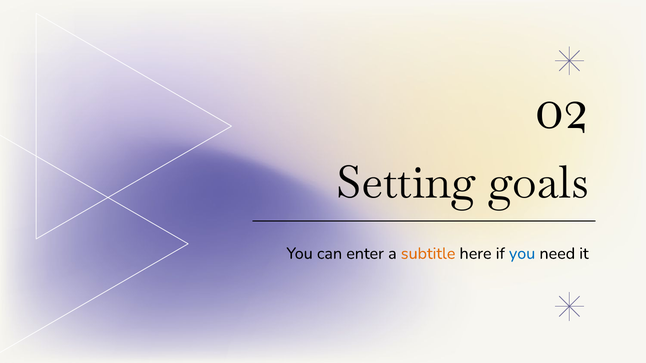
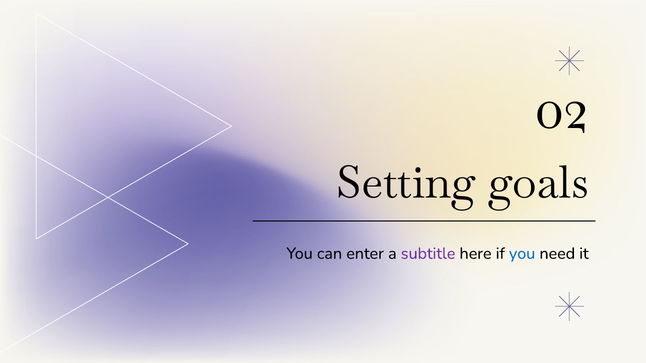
subtitle colour: orange -> purple (428, 254)
